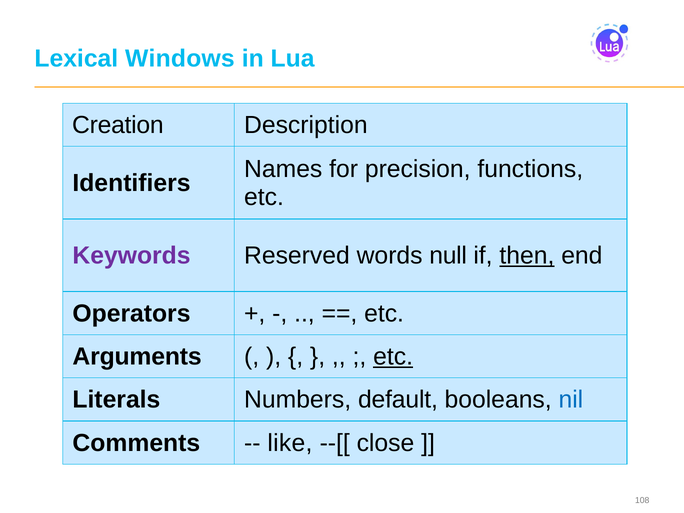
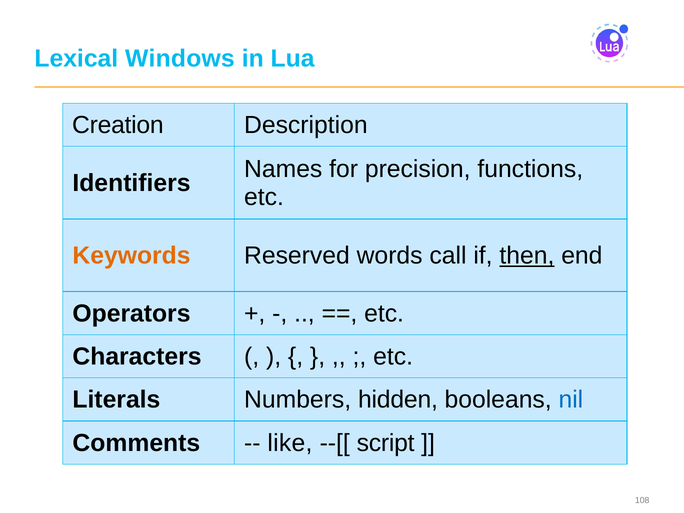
Keywords colour: purple -> orange (132, 256)
null: null -> call (448, 256)
Arguments: Arguments -> Characters (137, 357)
etc underline: present -> none (393, 357)
default: default -> hidden (398, 400)
close: close -> script (386, 443)
